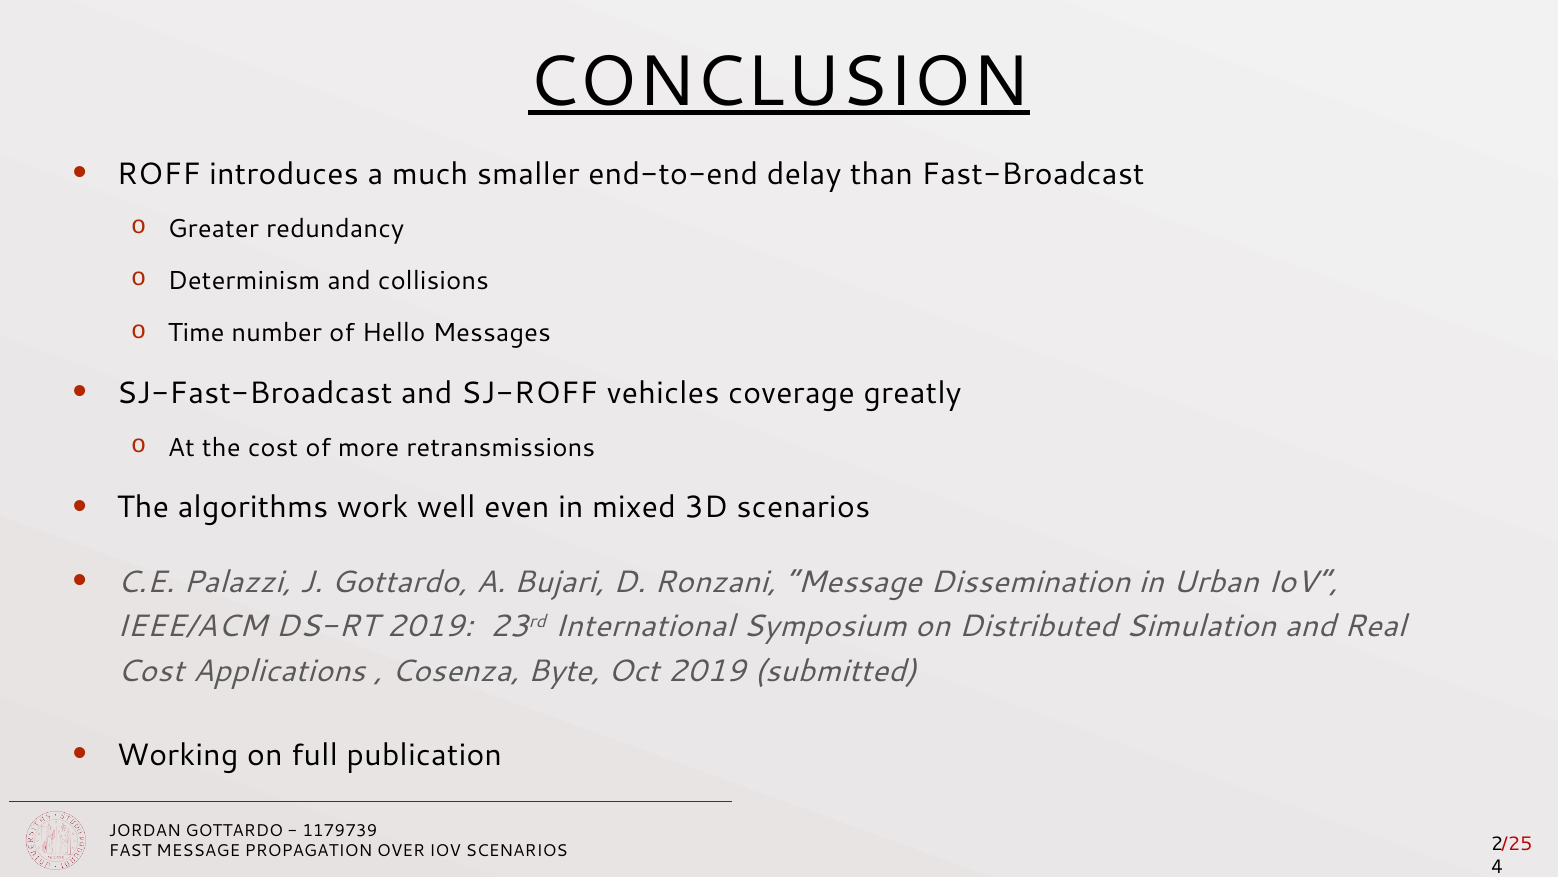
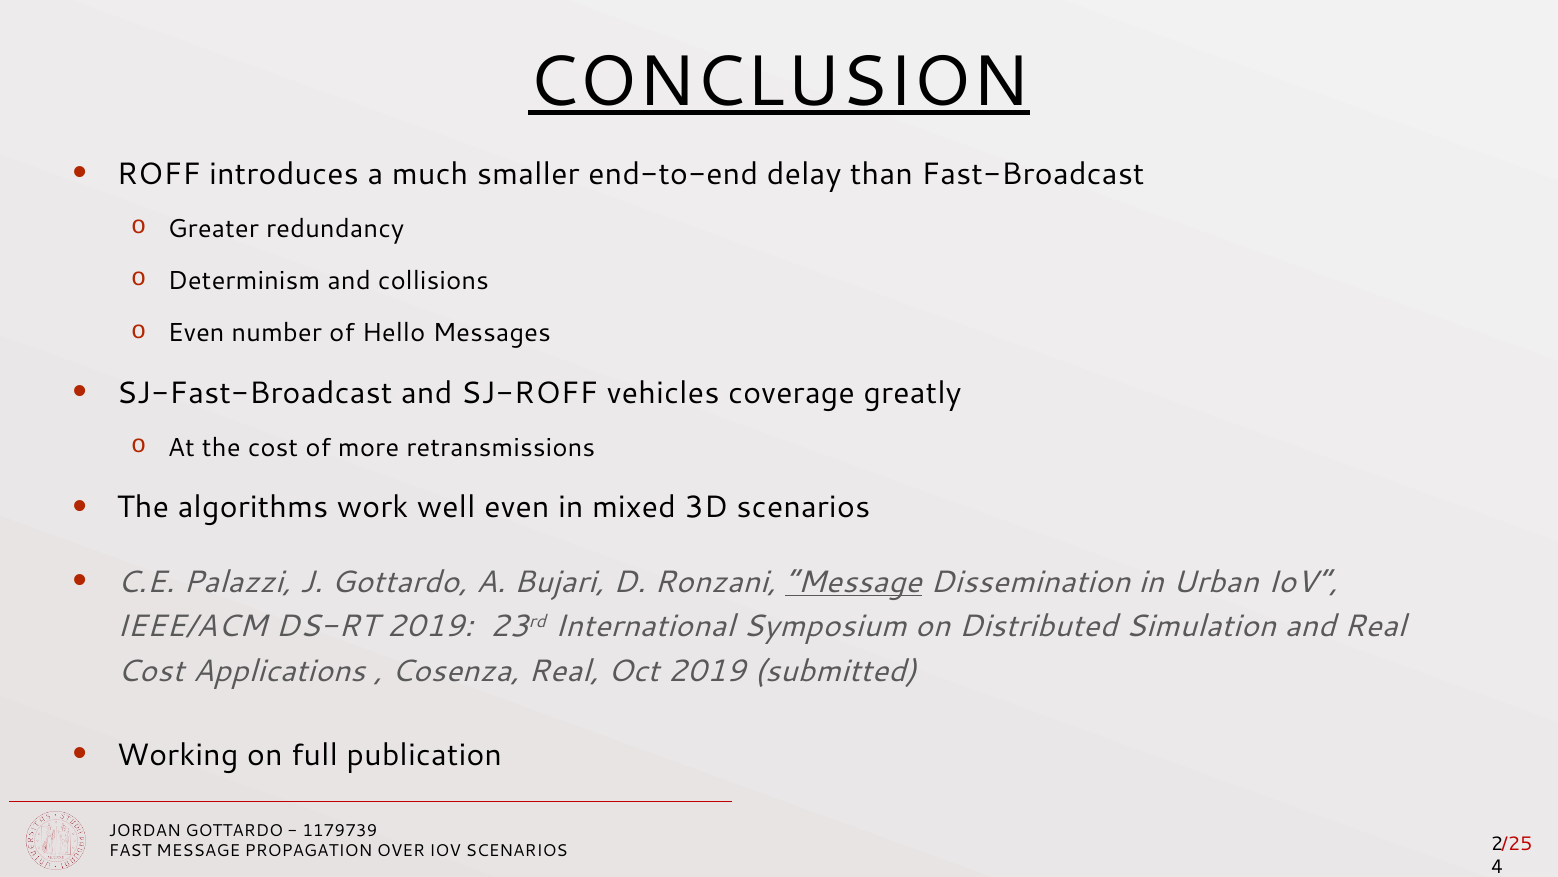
Time: Time -> Even (196, 333)
Message underline: none -> present (853, 582)
Cosenza Byte: Byte -> Real (564, 670)
